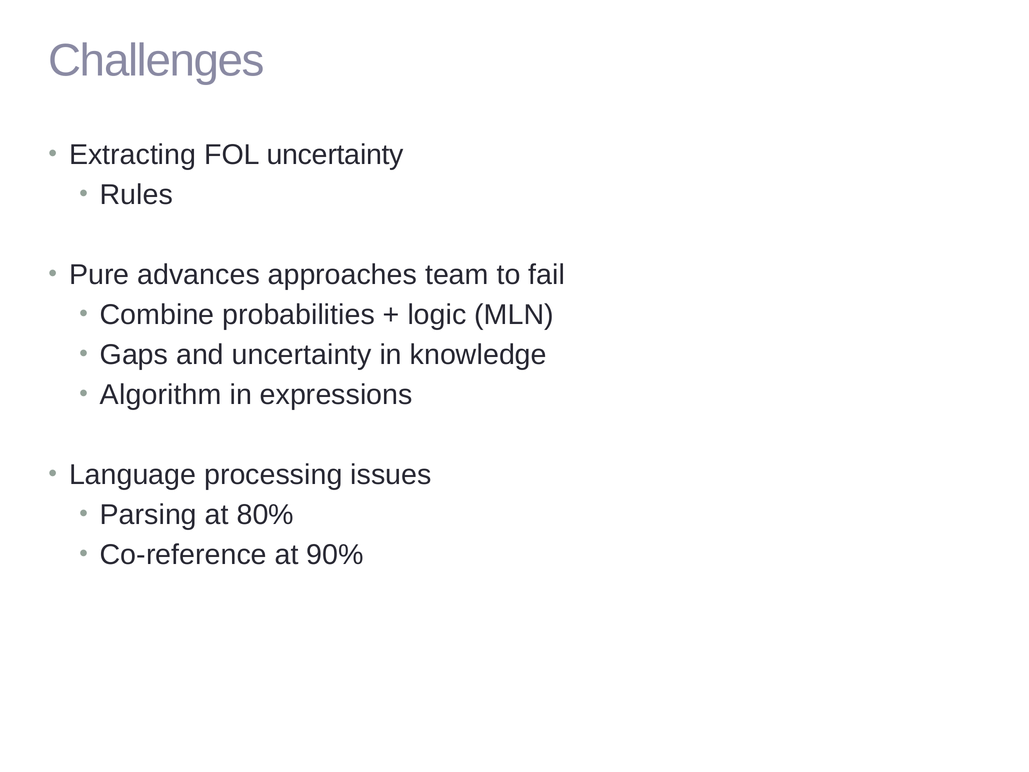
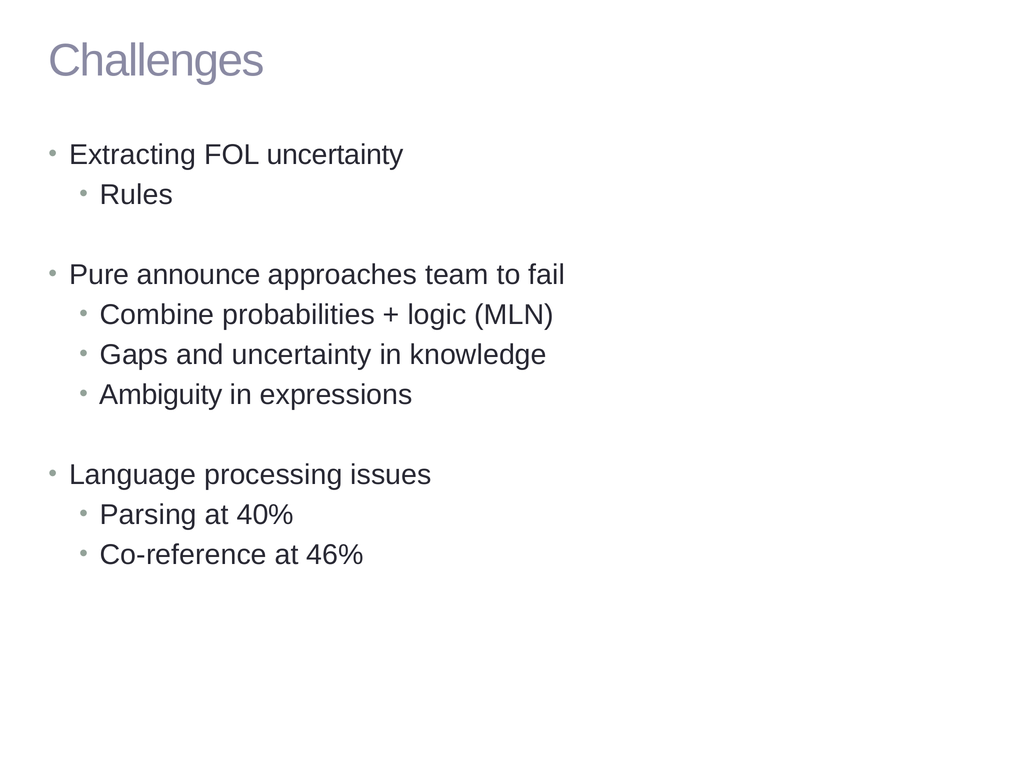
advances: advances -> announce (199, 275)
Algorithm: Algorithm -> Ambiguity (161, 395)
80%: 80% -> 40% (265, 515)
90%: 90% -> 46% (335, 555)
